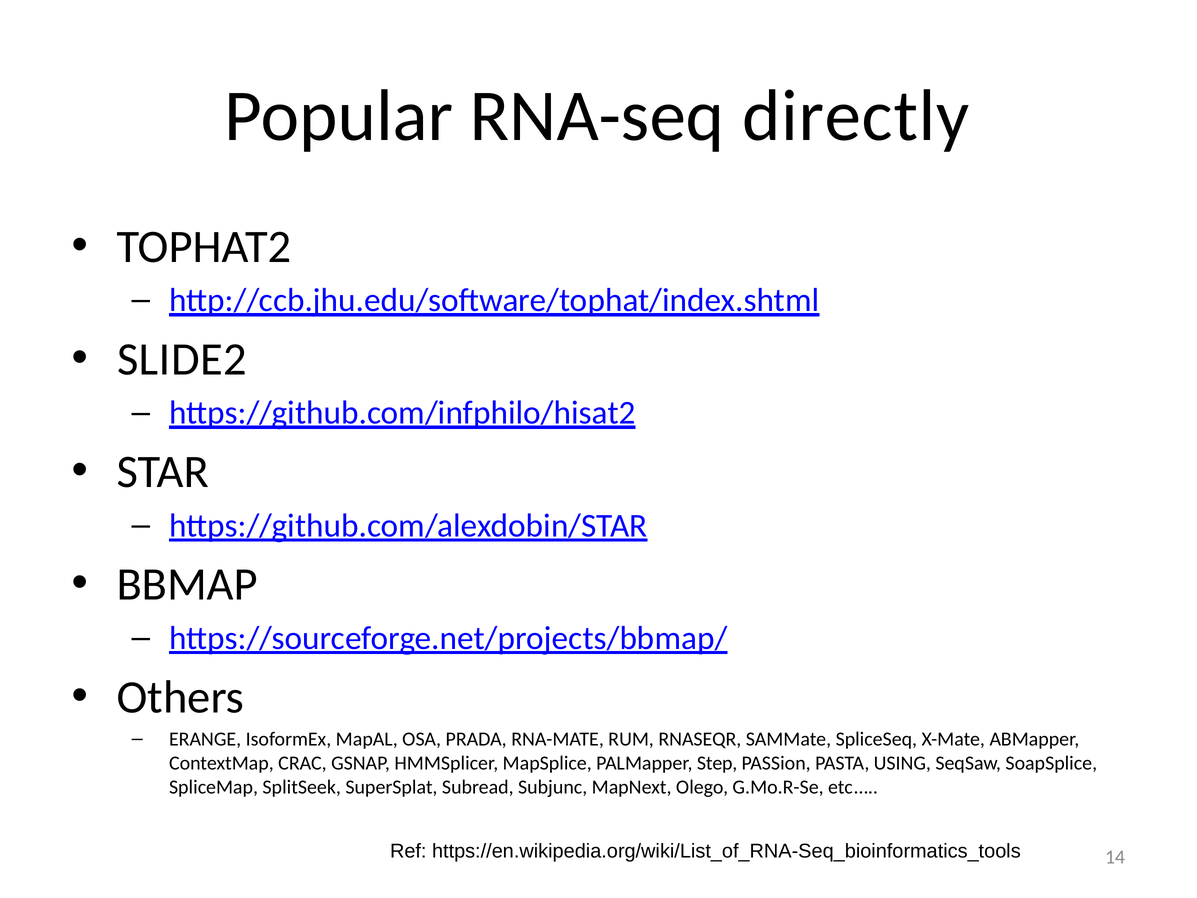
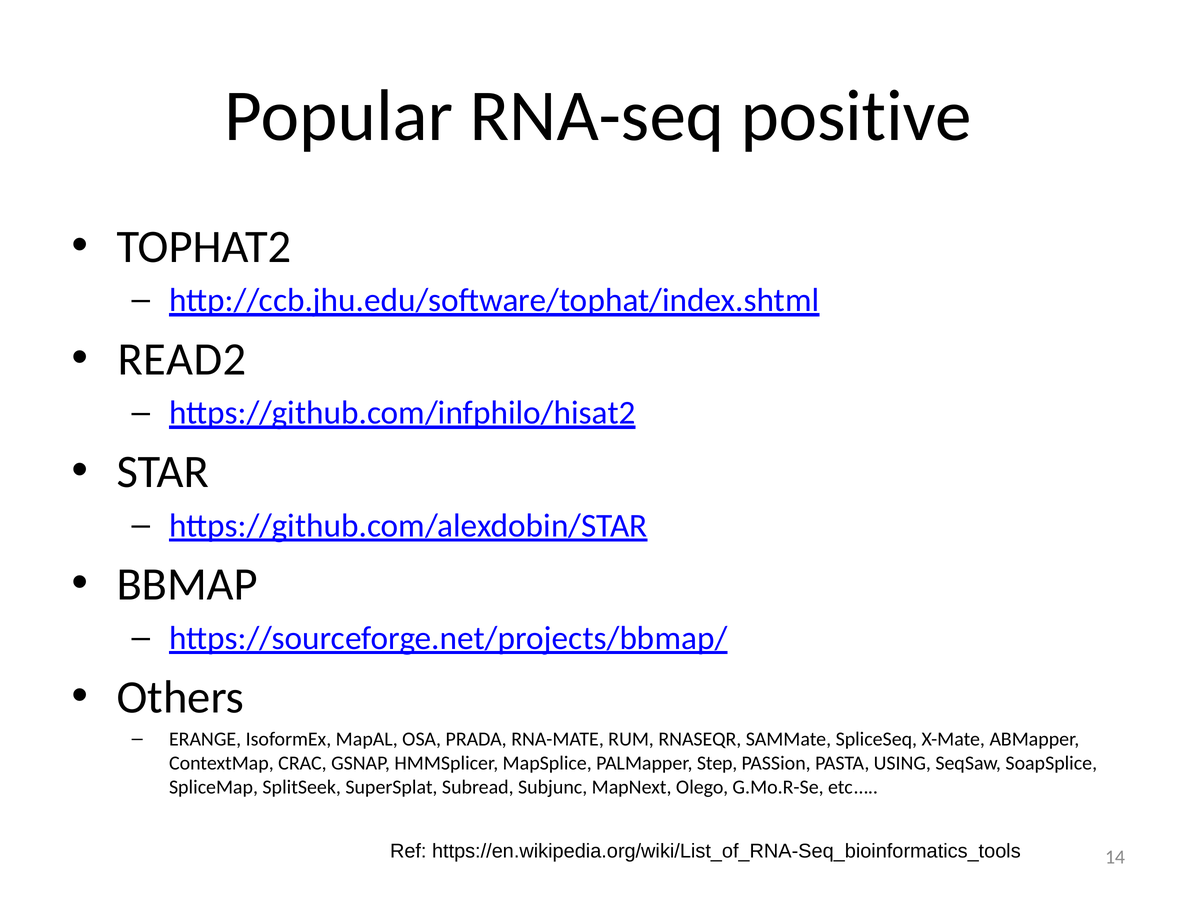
directly: directly -> positive (856, 116)
SLIDE2: SLIDE2 -> READ2 (182, 359)
